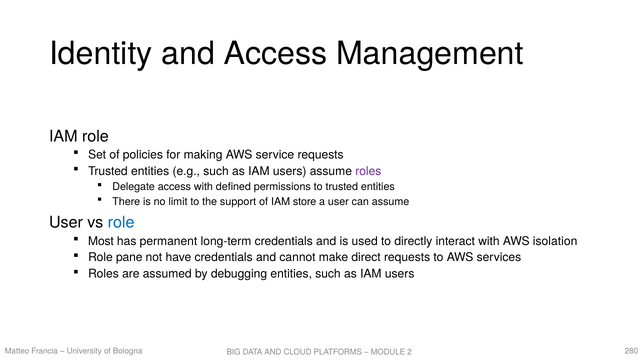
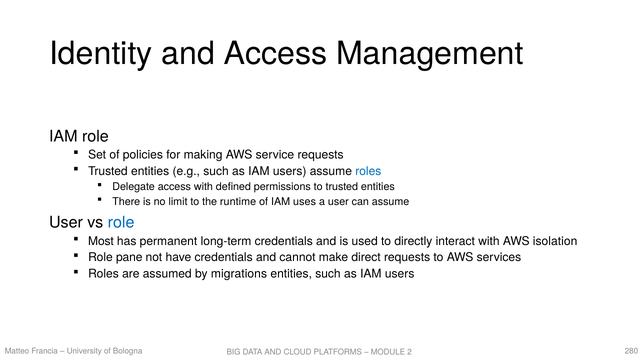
roles colour: purple -> blue (368, 171)
support: support -> runtime (238, 202)
store: store -> uses (305, 202)
debugging: debugging -> migrations (239, 274)
